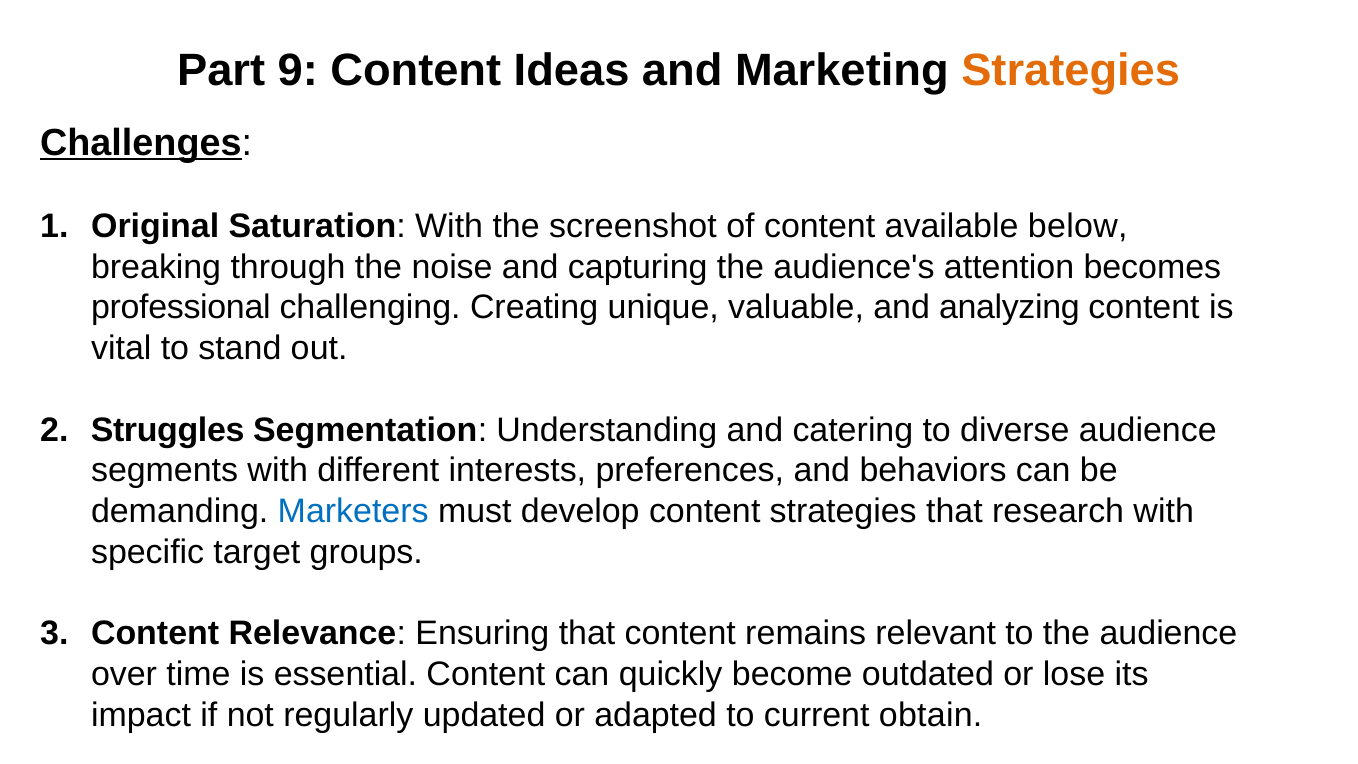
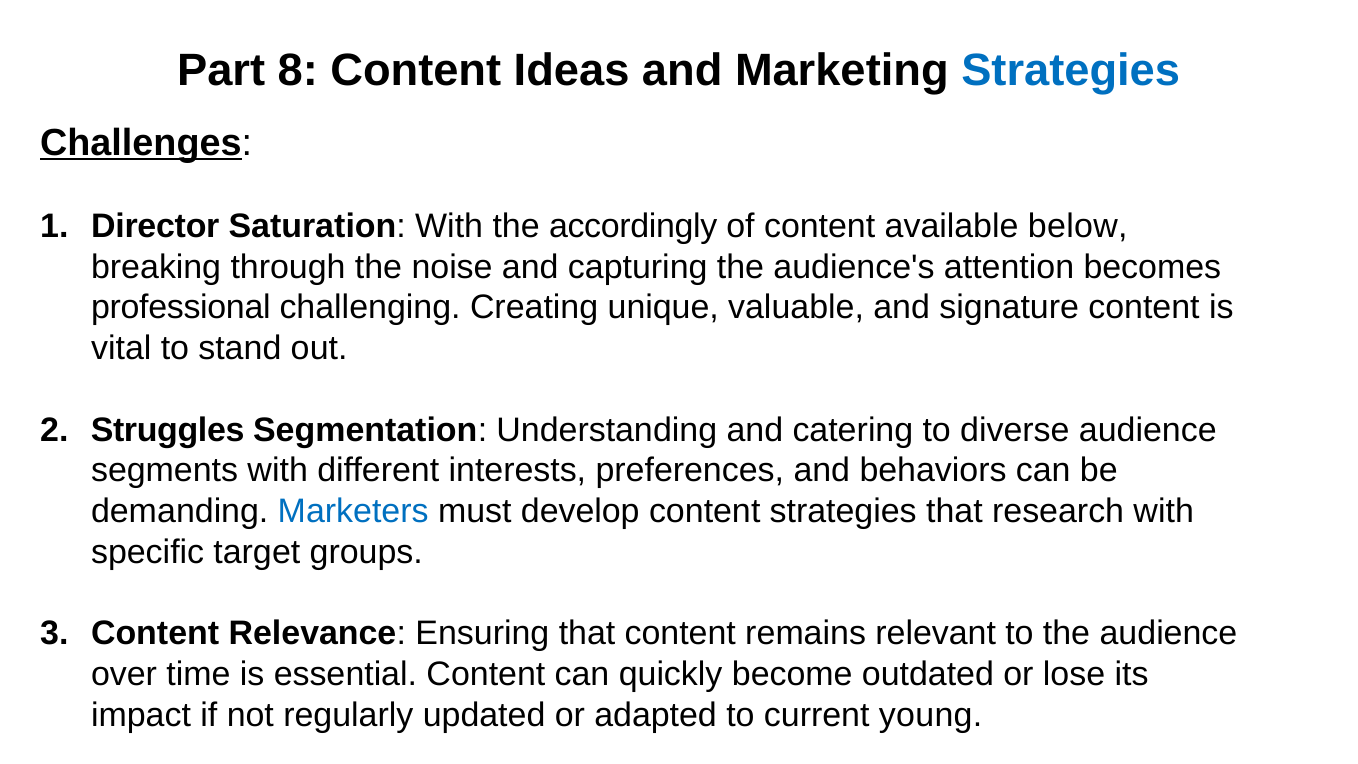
9: 9 -> 8 (298, 70)
Strategies colour: orange -> blue (1071, 70)
Original: Original -> Director (155, 226)
screenshot: screenshot -> accordingly (633, 226)
analyzing: analyzing -> signature (1009, 308)
obtain: obtain -> young (931, 715)
